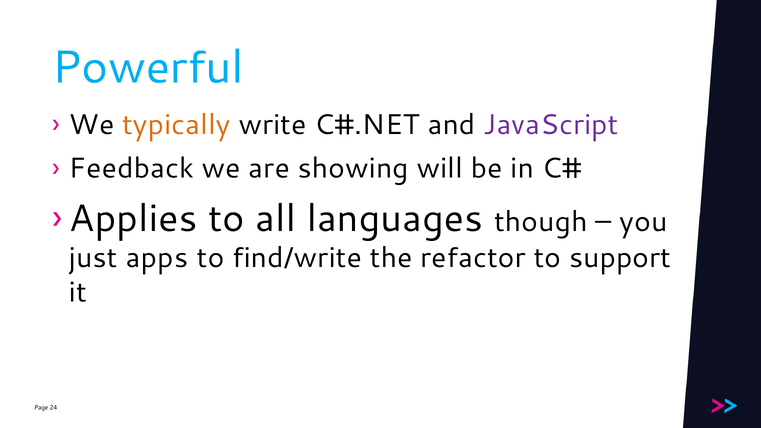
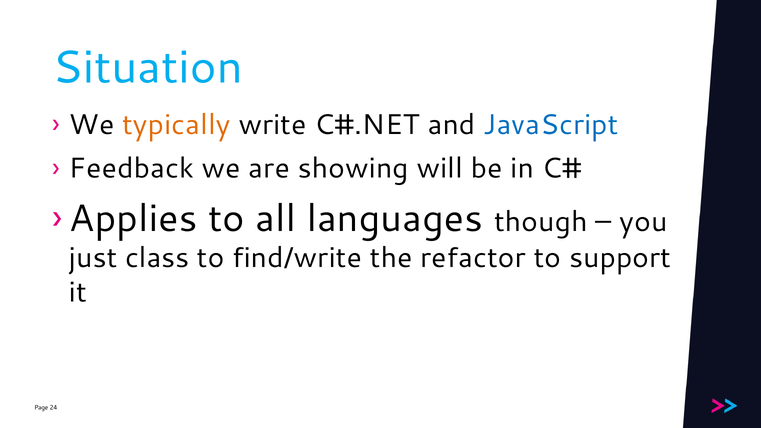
Powerful: Powerful -> Situation (148, 68)
JavaScript colour: purple -> blue (551, 125)
apps: apps -> class (157, 258)
